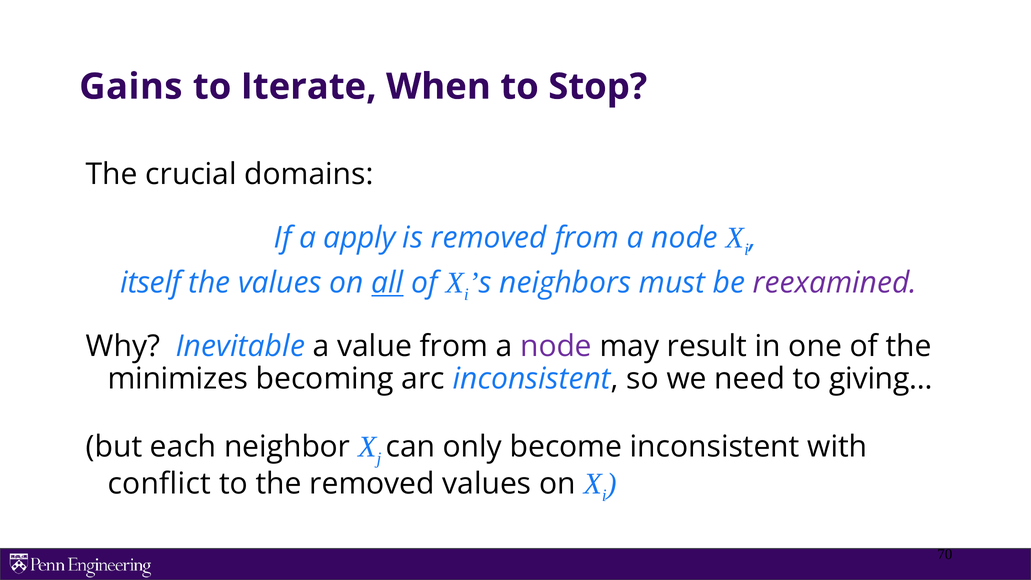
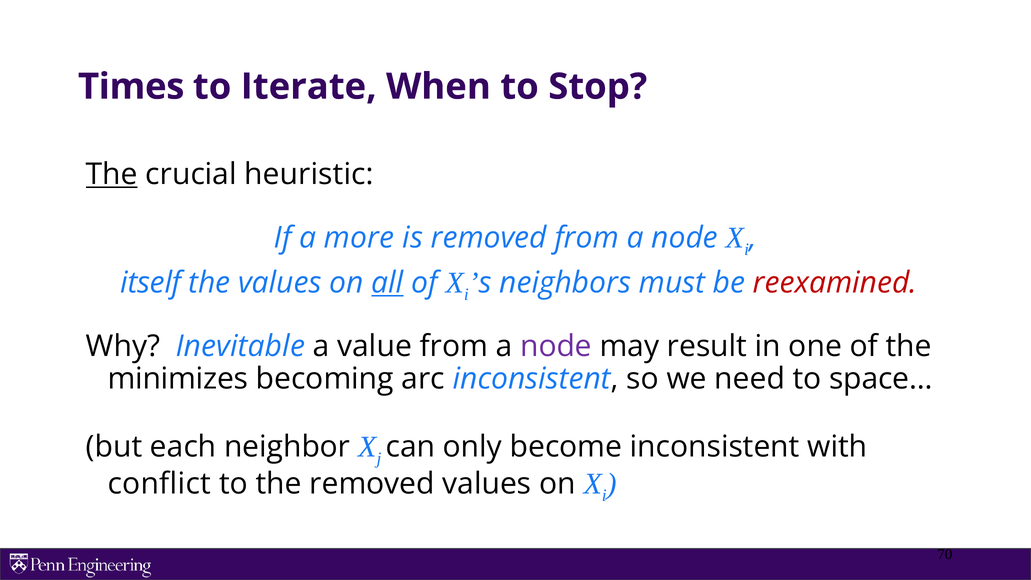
Gains: Gains -> Times (131, 87)
The underline: none -> present (112, 174)
domains: domains -> heuristic (309, 174)
apply: apply -> more (359, 238)
reexamined colour: purple -> red (835, 283)
giving…: giving… -> space… (881, 379)
